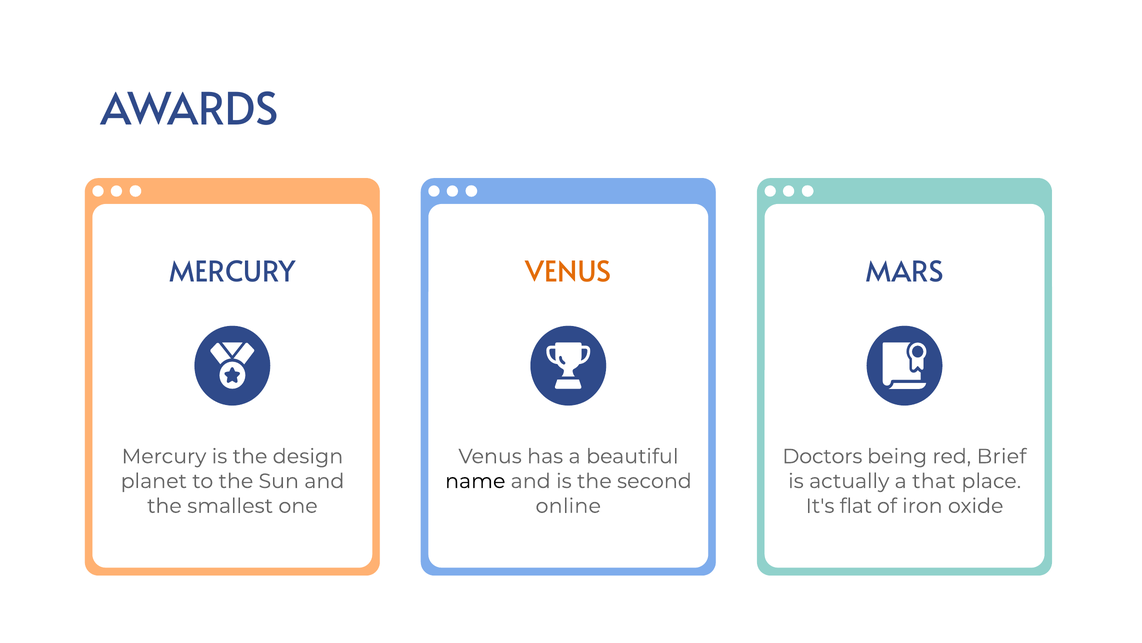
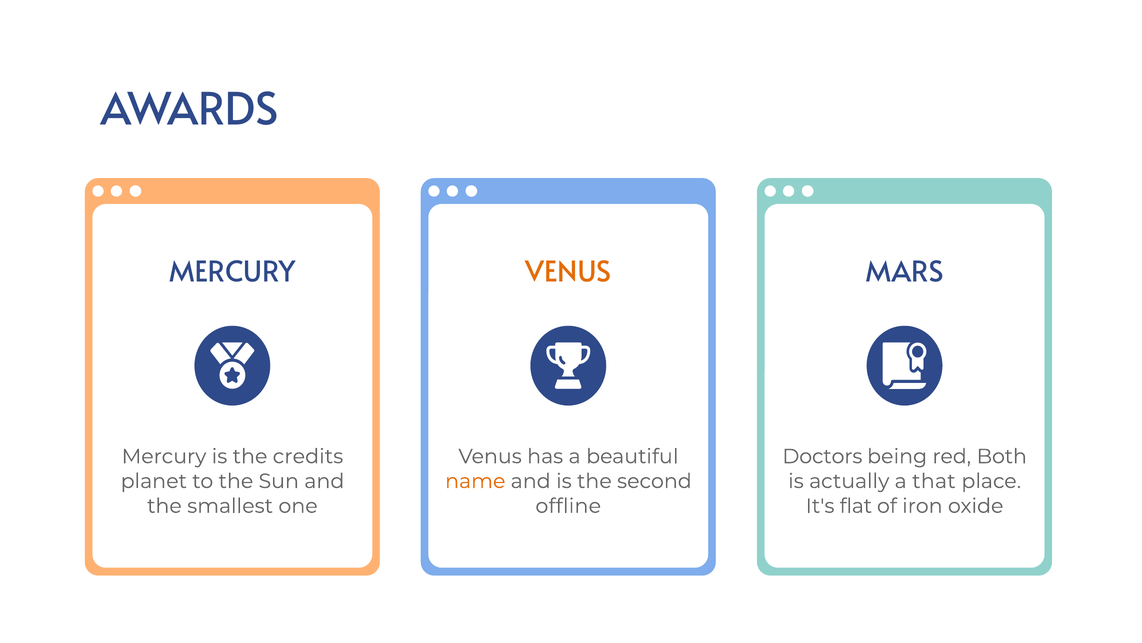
design: design -> credits (308, 456)
Brief: Brief -> Both (1002, 456)
name colour: black -> orange (475, 481)
online: online -> offline (568, 506)
